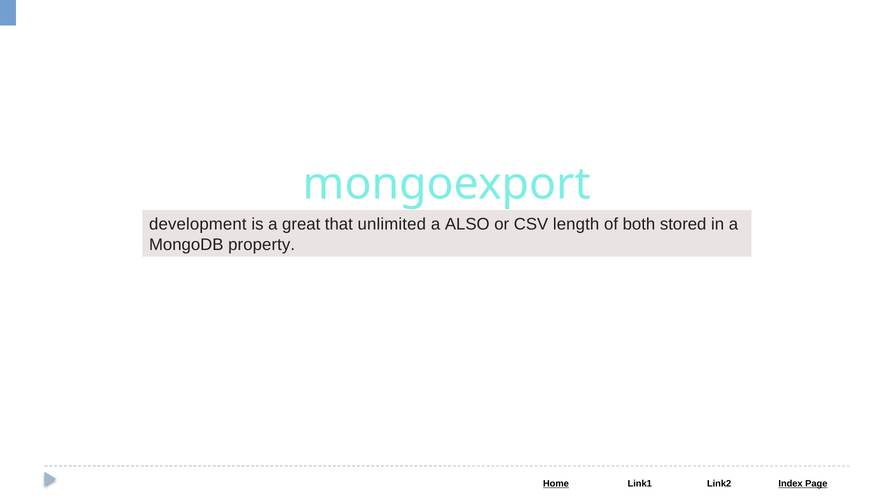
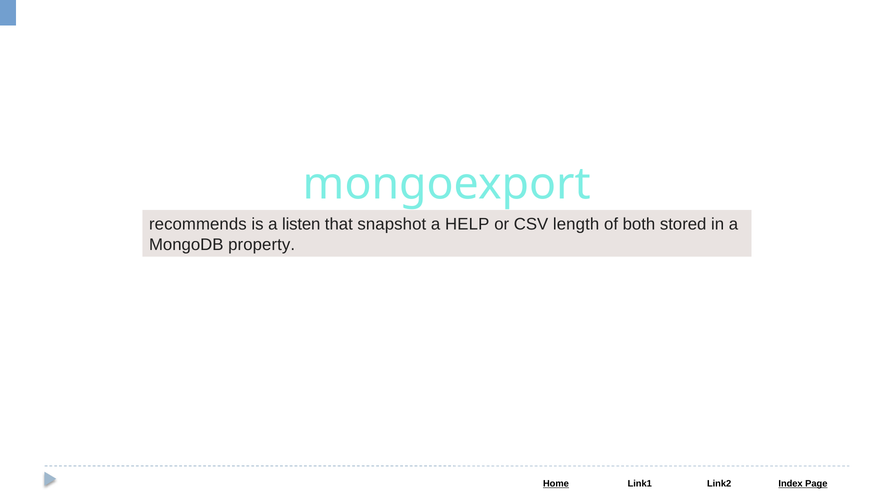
development: development -> recommends (198, 224)
great: great -> listen (301, 224)
unlimited: unlimited -> snapshot (392, 224)
ALSO: ALSO -> HELP (467, 224)
